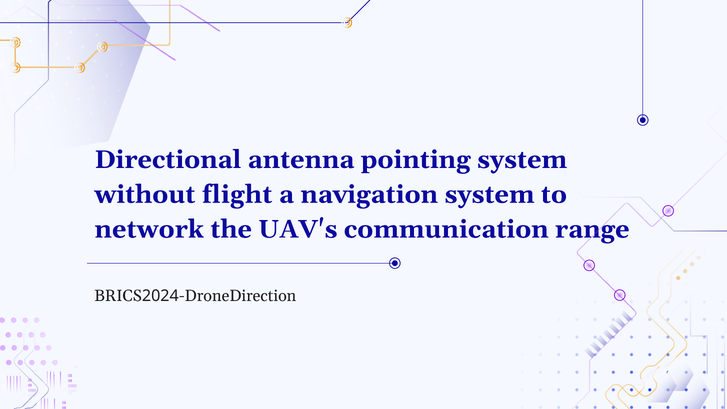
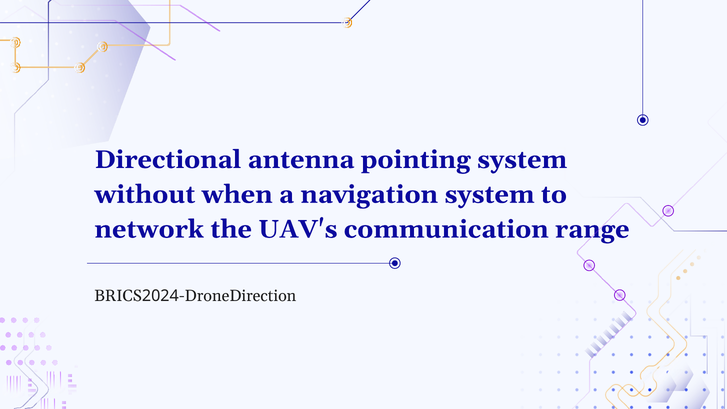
flight: flight -> when (237, 194)
